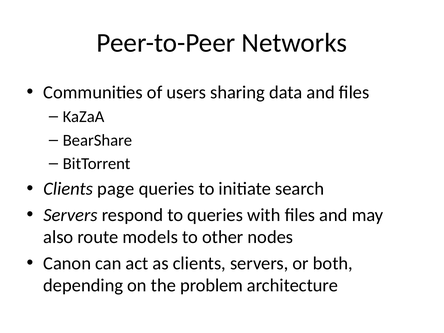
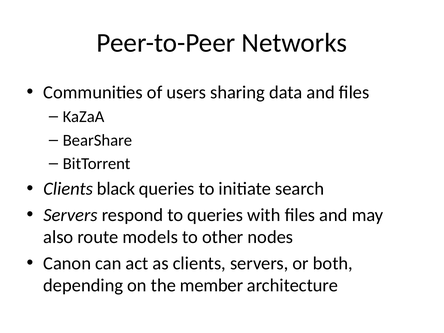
page: page -> black (116, 189)
problem: problem -> member (212, 286)
